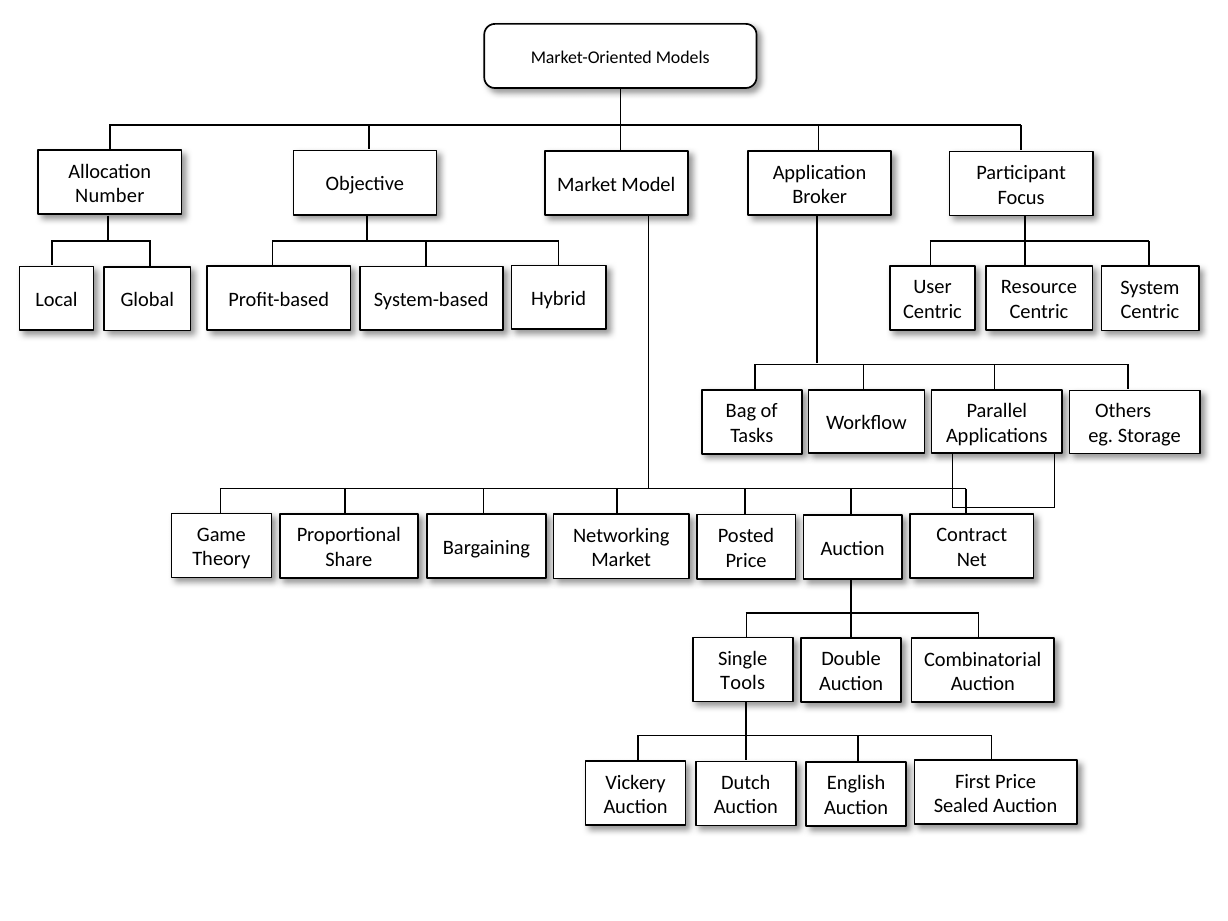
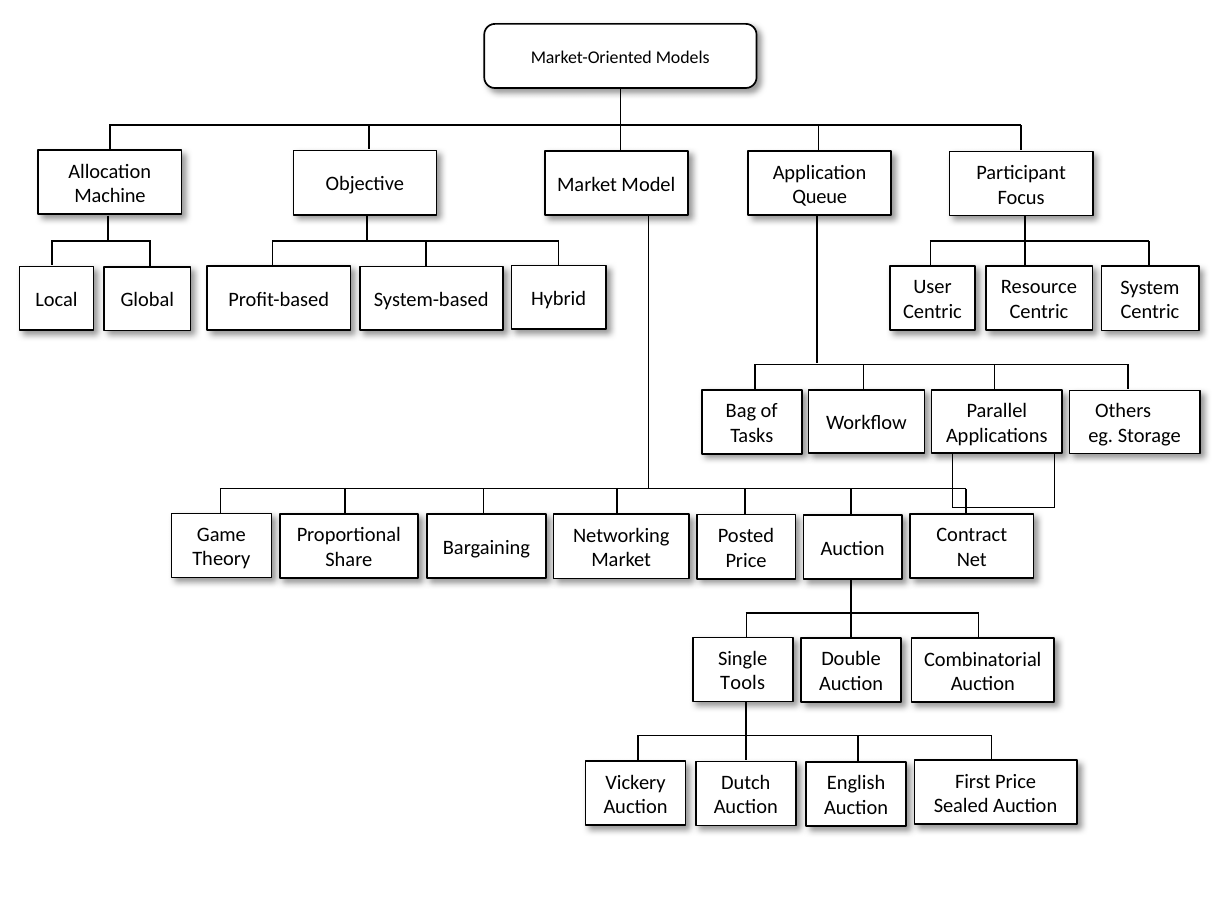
Number: Number -> Machine (110, 196)
Broker: Broker -> Queue (820, 197)
